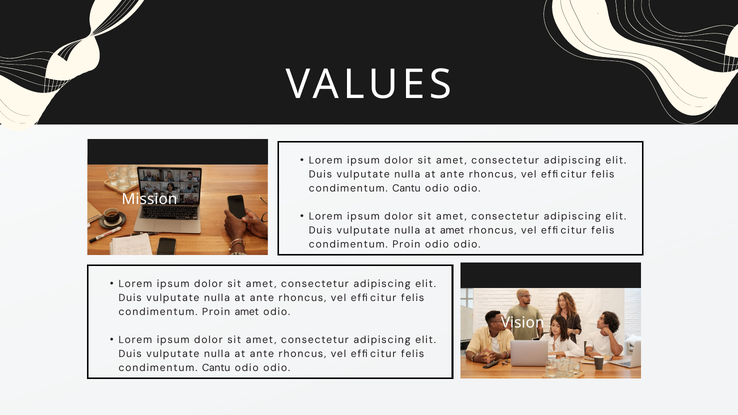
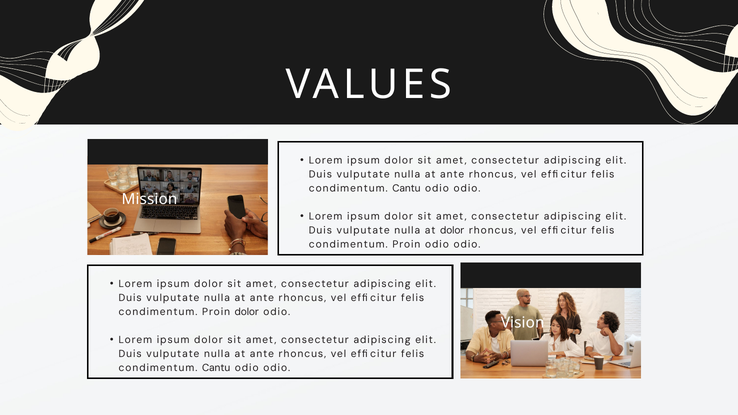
at amet: amet -> dolor (452, 231)
Proin amet: amet -> dolor (247, 312)
